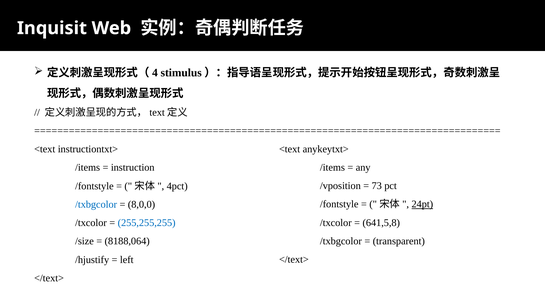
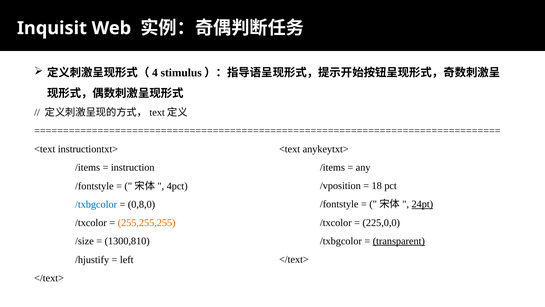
73: 73 -> 18 (377, 186)
8,0,0: 8,0,0 -> 0,8,0 (142, 204)
641,5,8: 641,5,8 -> 225,0,0 (381, 222)
255,255,255 colour: blue -> orange (147, 223)
transparent underline: none -> present (399, 241)
8188,064: 8188,064 -> 1300,810 (127, 241)
